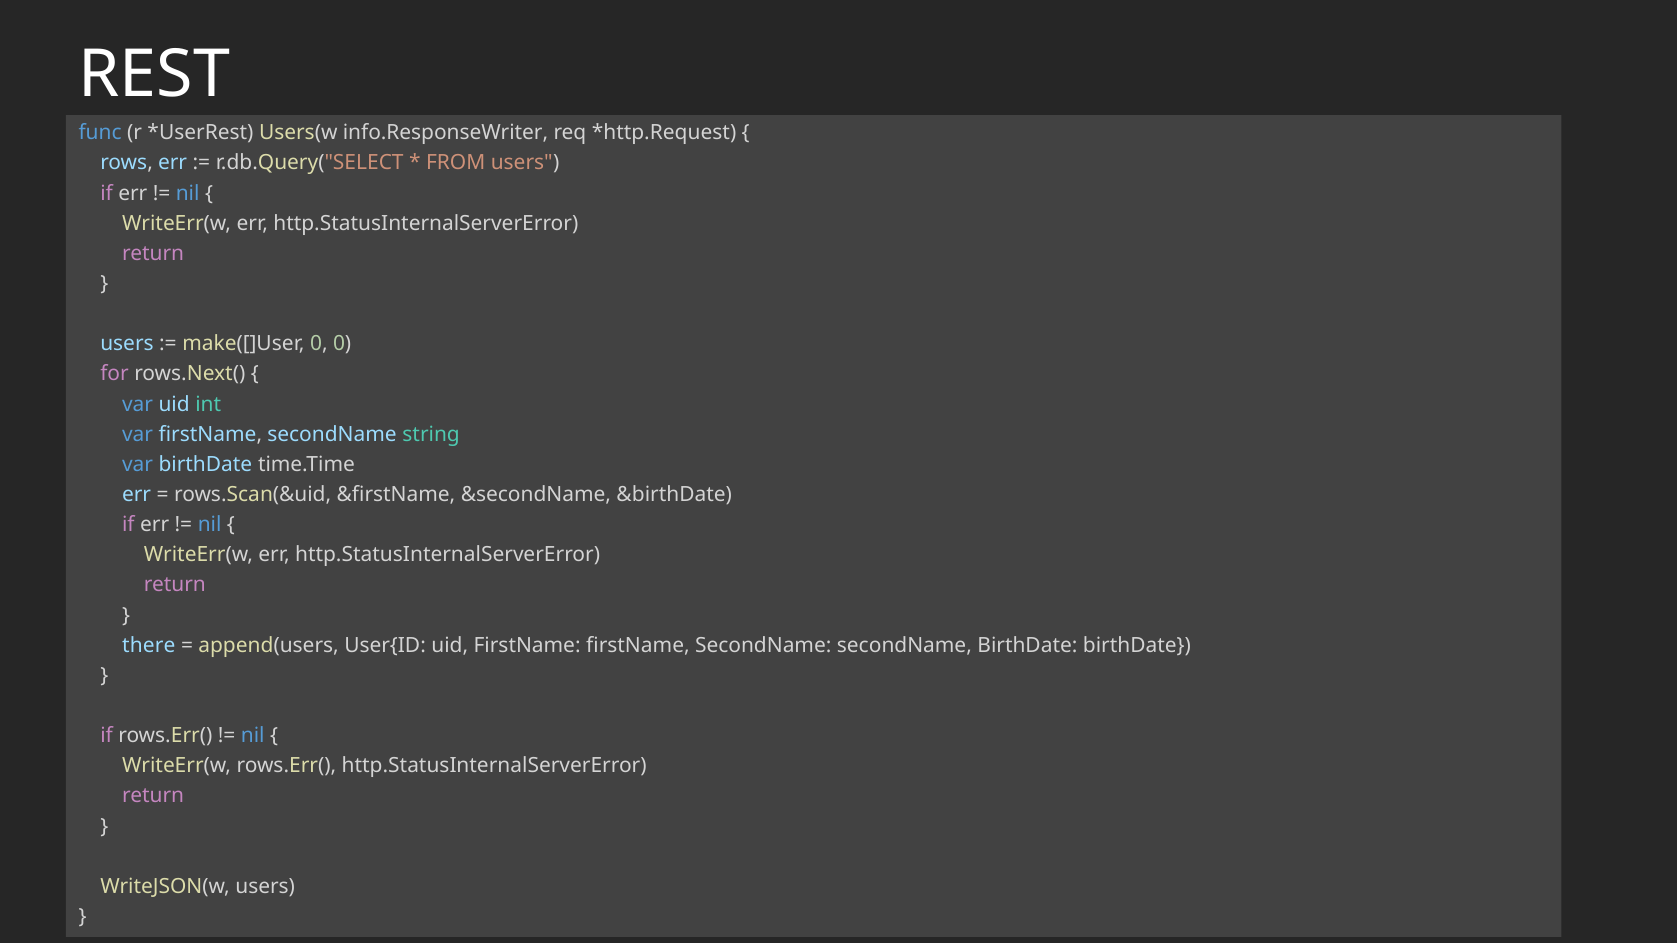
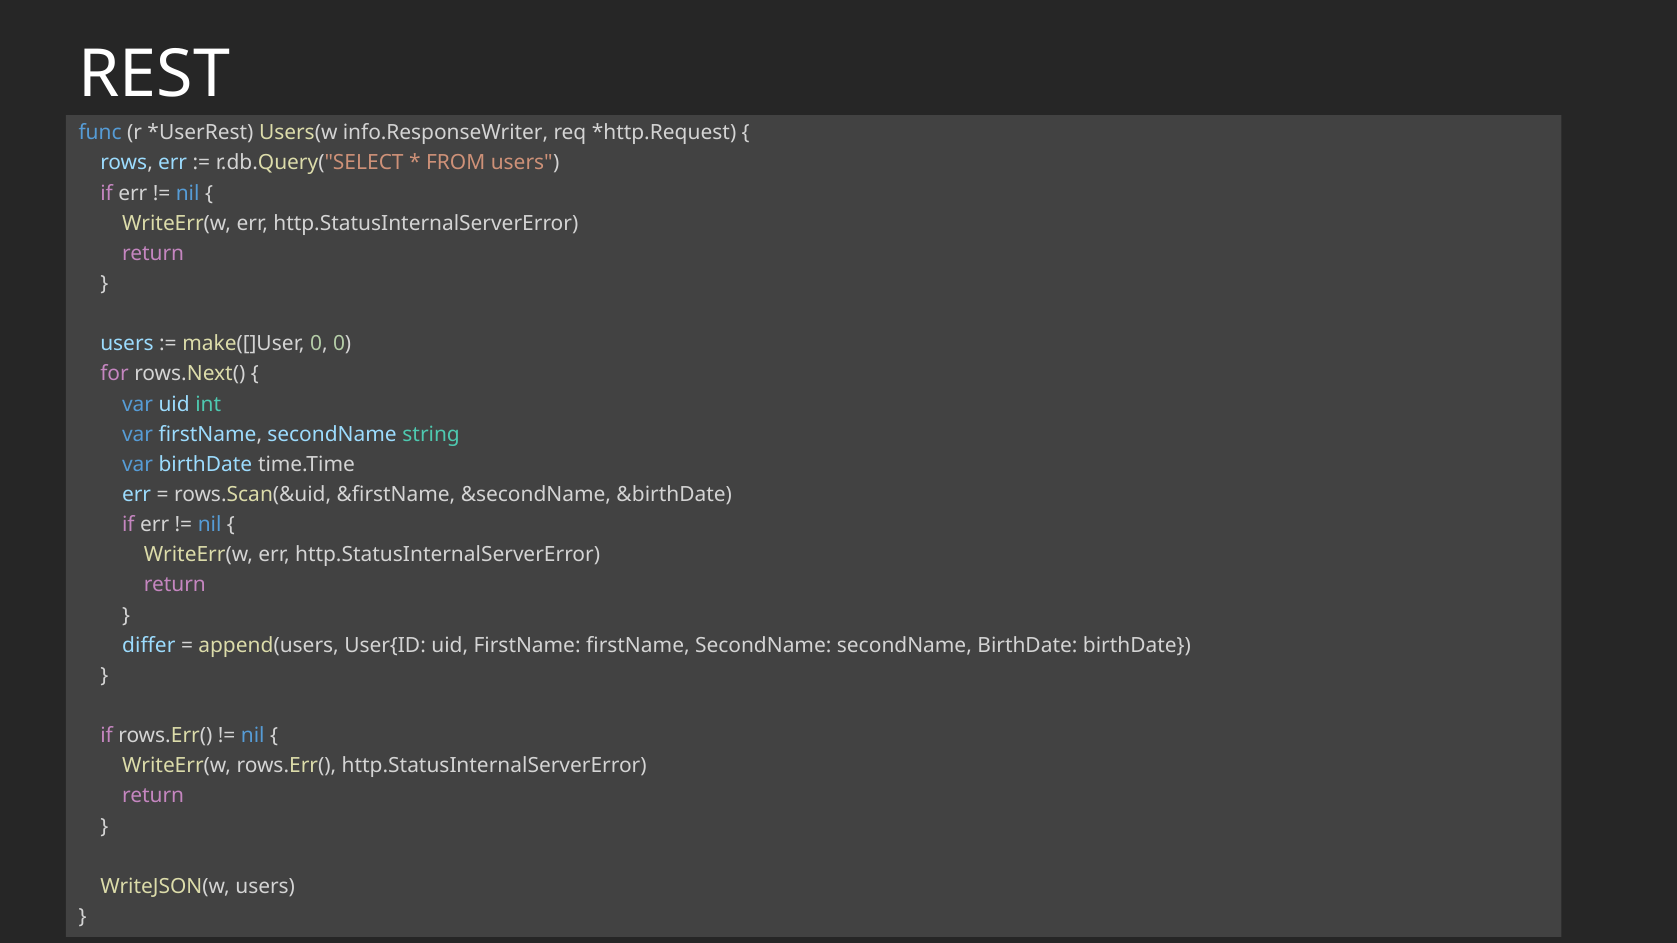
there: there -> differ (149, 646)
